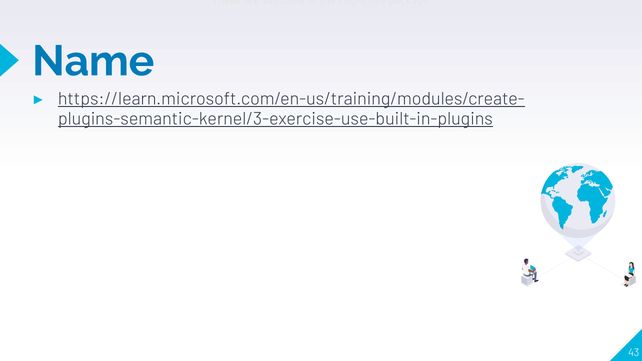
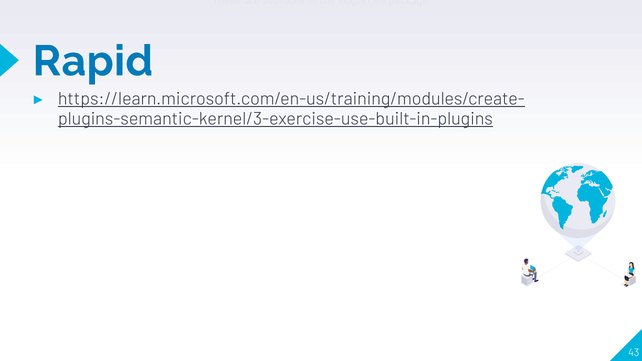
Name: Name -> Rapid (93, 61)
